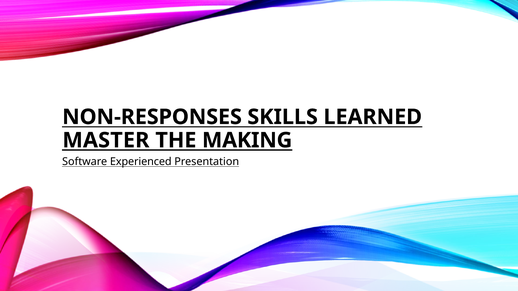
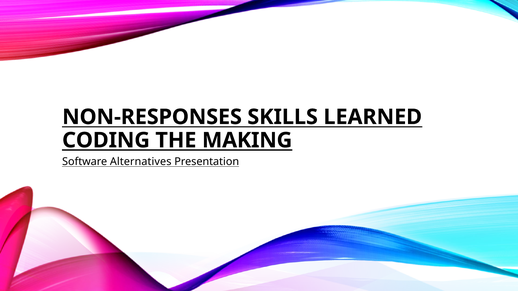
MASTER: MASTER -> CODING (106, 140)
Experienced: Experienced -> Alternatives (141, 162)
